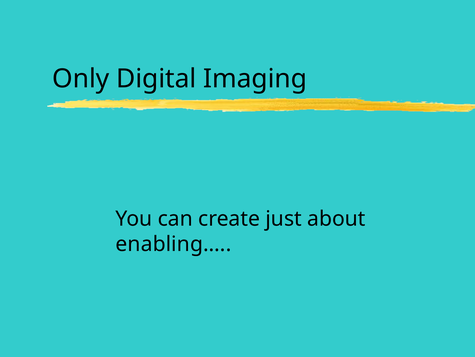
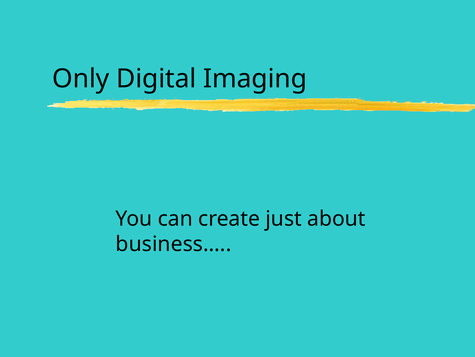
enabling…: enabling… -> business… (173, 244)
